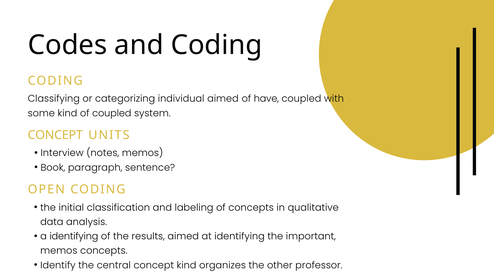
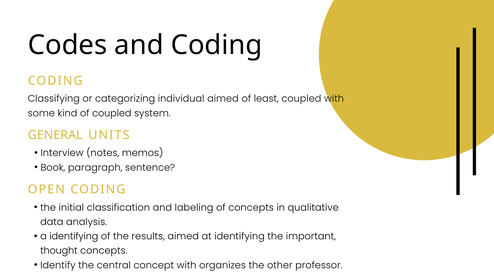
have: have -> least (266, 99)
CONCEPT: CONCEPT -> GENERAL (55, 135)
memos: memos -> thought (59, 251)
concept kind: kind -> with (187, 265)
